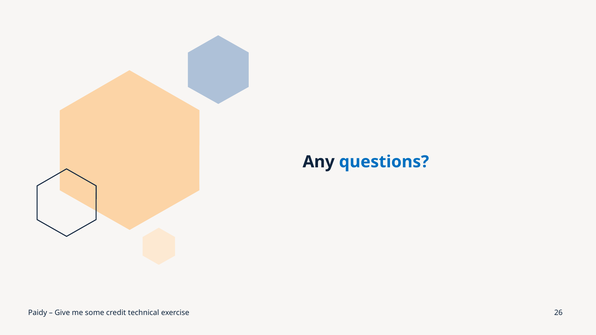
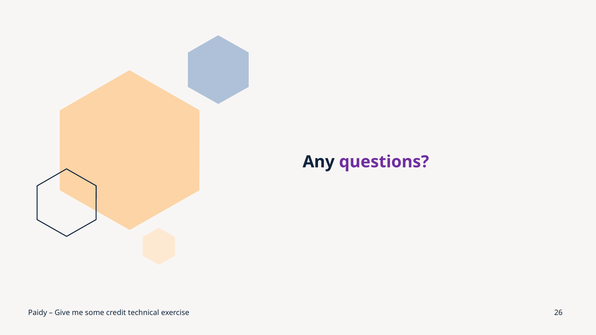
questions colour: blue -> purple (384, 162)
